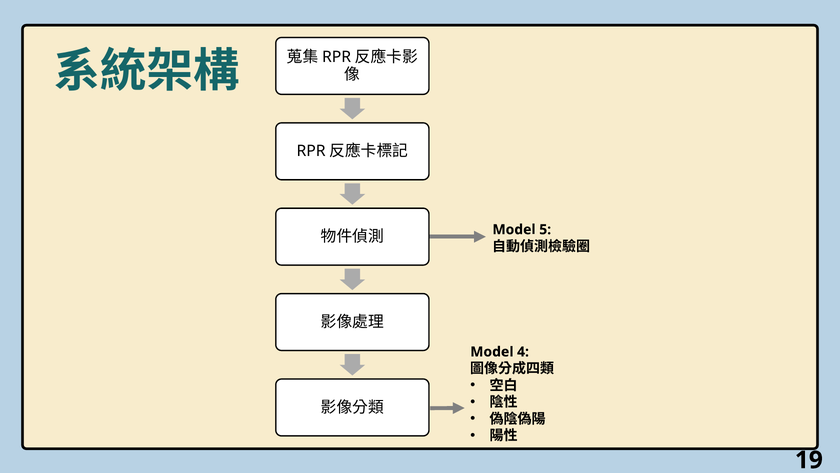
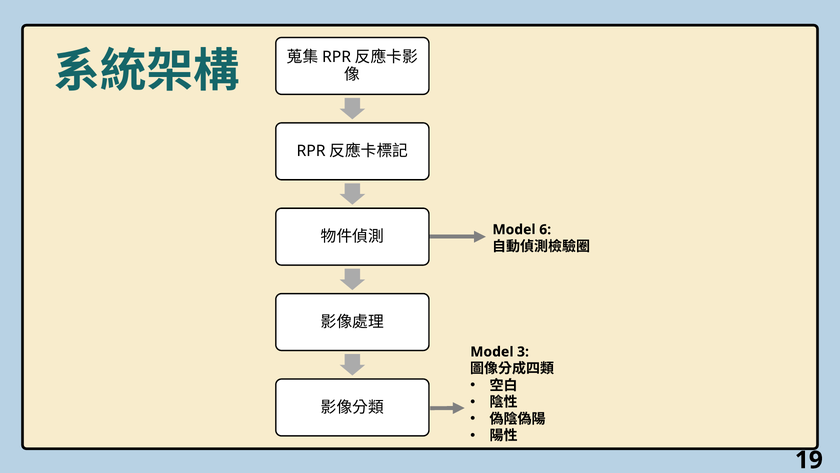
5: 5 -> 6 (545, 229)
4: 4 -> 3 (523, 351)
